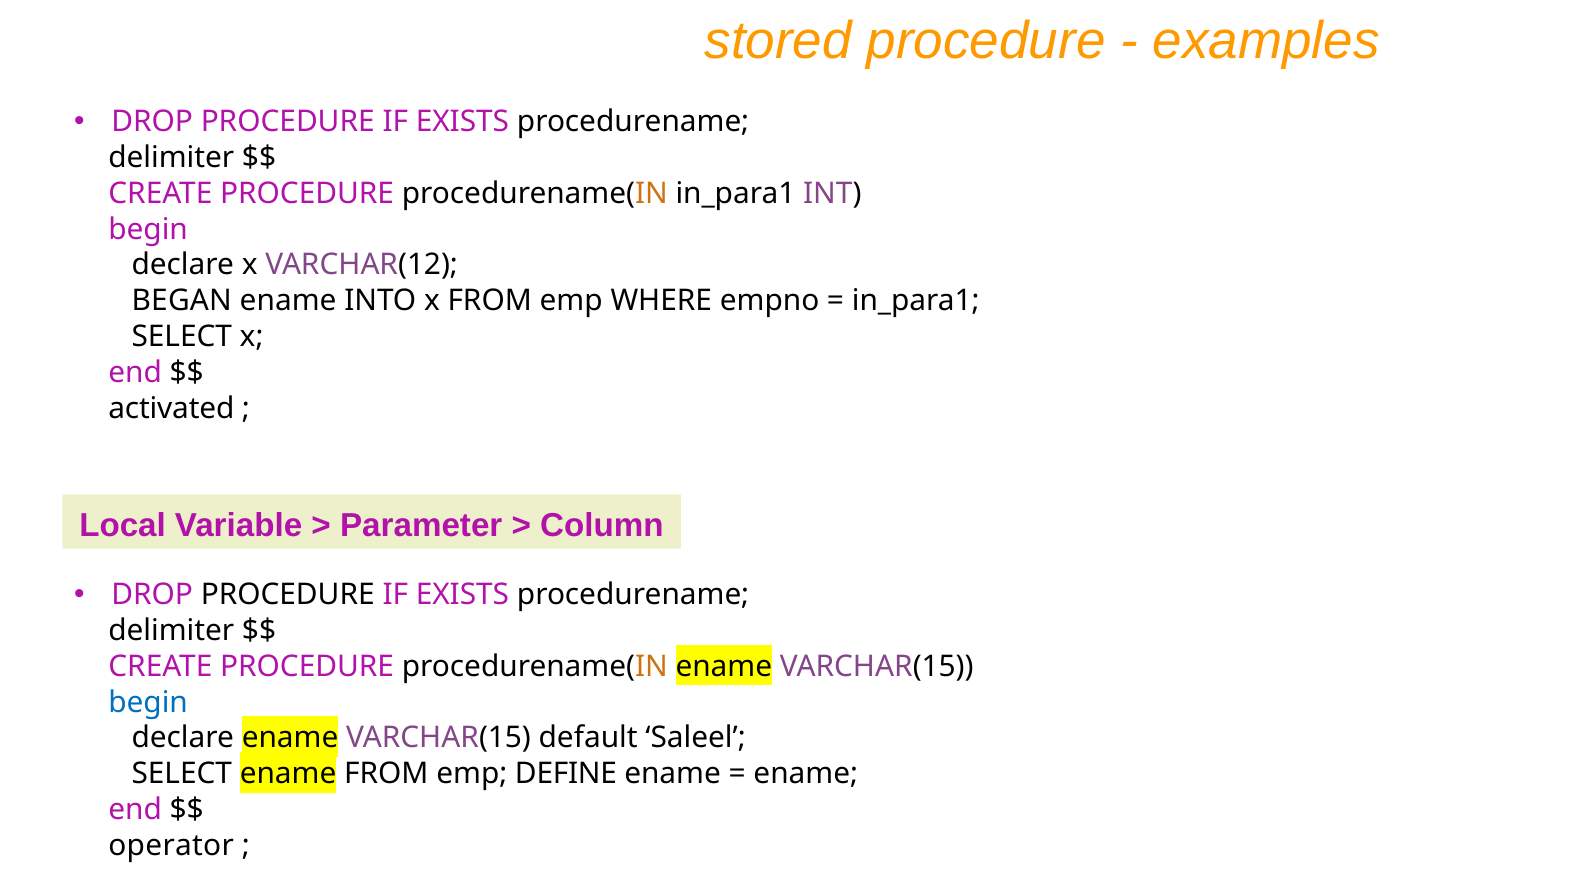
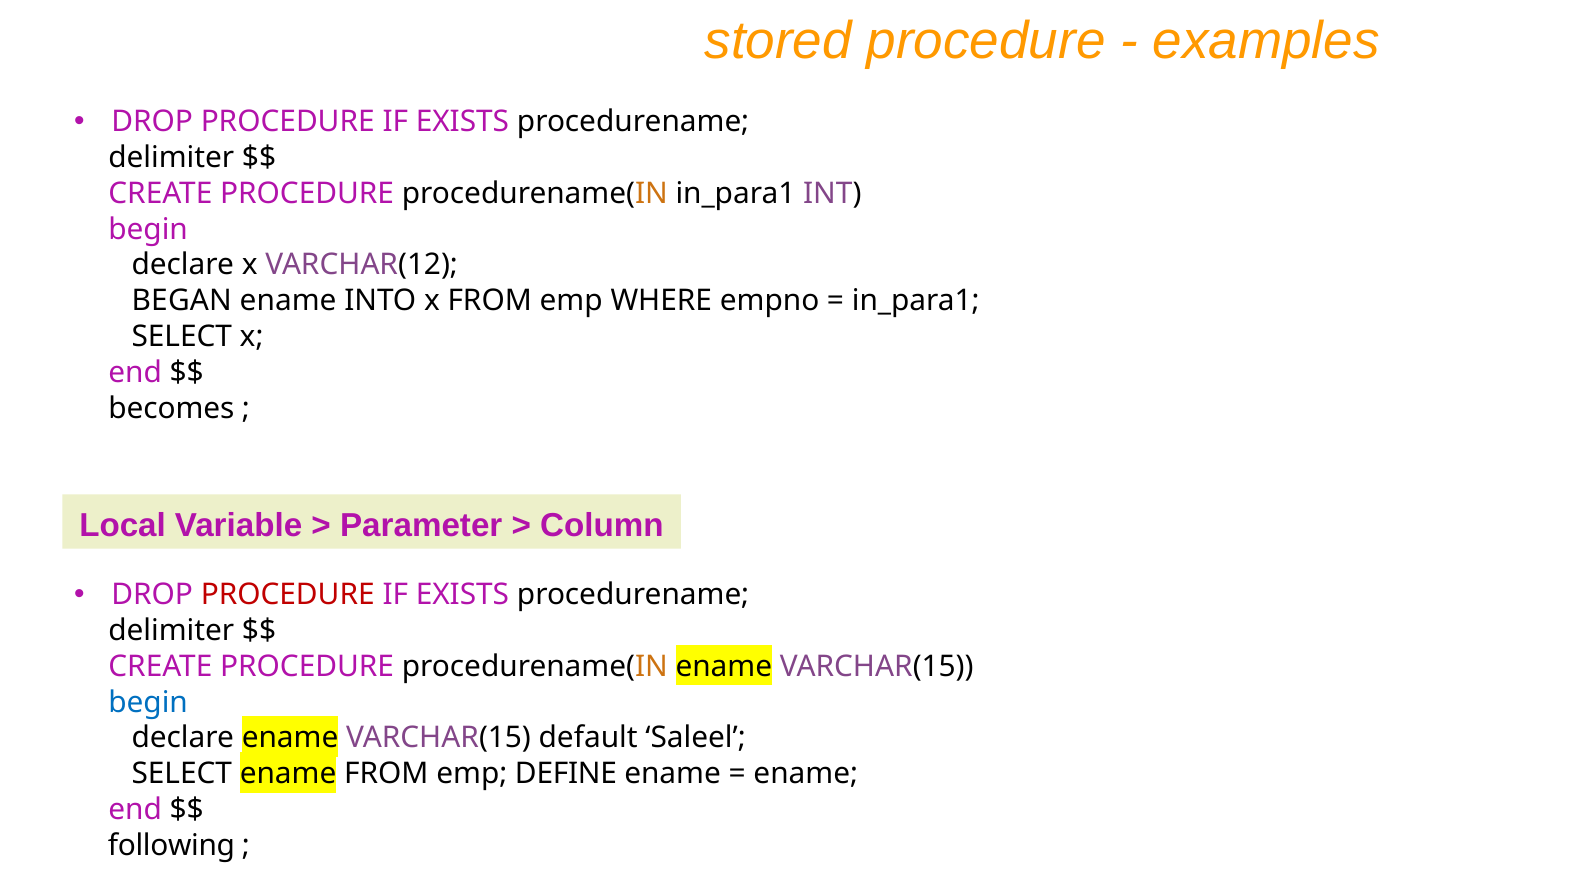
activated: activated -> becomes (171, 408)
PROCEDURE colour: black -> red (288, 595)
operator: operator -> following (171, 845)
